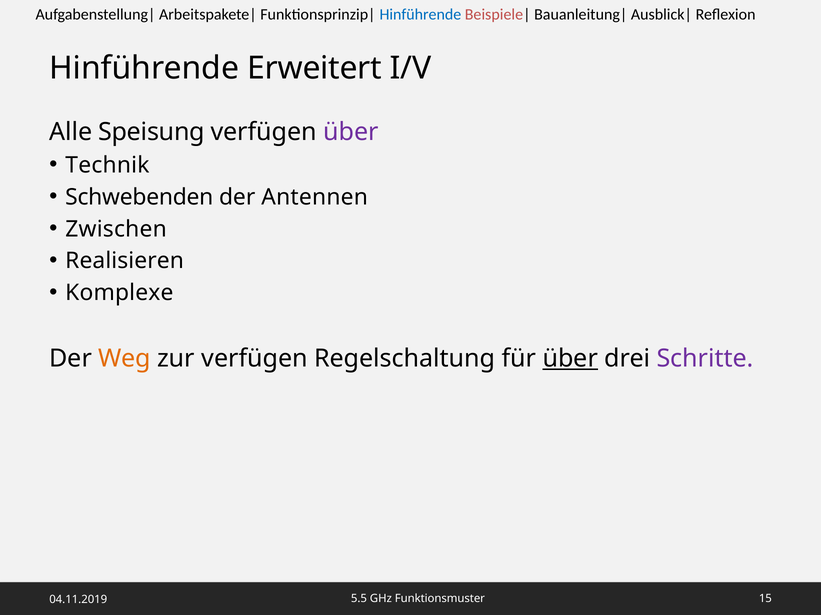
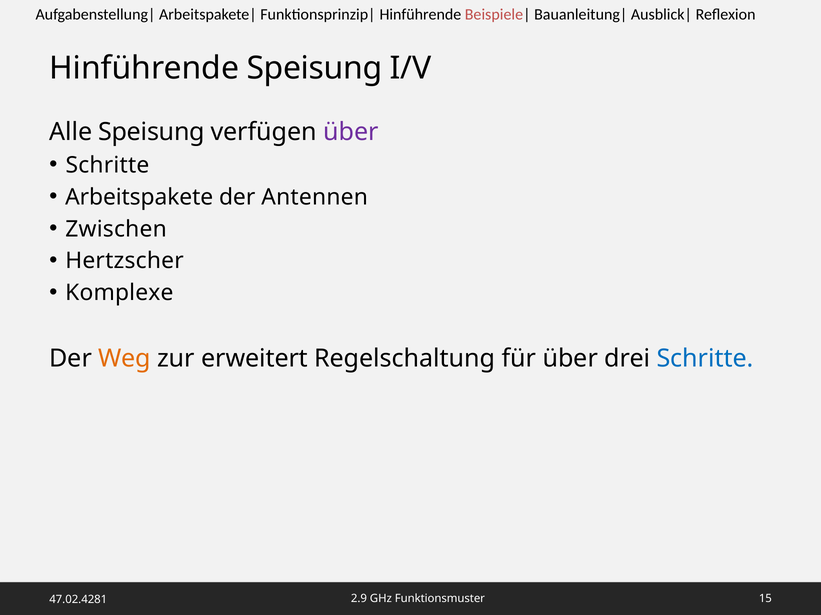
Hinführende colour: blue -> black (420, 15)
Hinführende Erweitert: Erweitert -> Speisung (315, 68)
Technik: Technik -> Schritte (107, 165)
Schwebenden: Schwebenden -> Arbeitspakete (139, 197)
Realisieren: Realisieren -> Hertzscher (125, 261)
zur verfügen: verfügen -> erweitert (255, 359)
über underline: present -> none (570, 359)
Schritte colour: purple -> blue (705, 359)
5.5: 5.5 -> 2.9 (359, 599)
04.11.2019: 04.11.2019 -> 47.02.4281 (78, 600)
